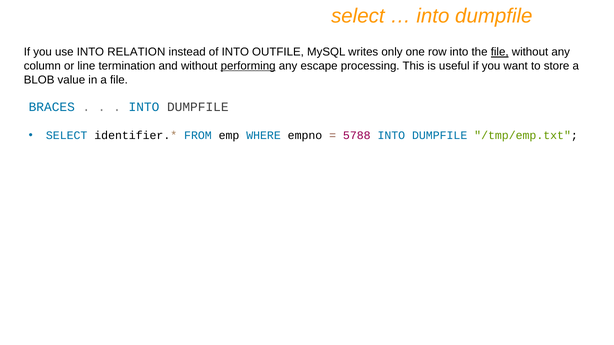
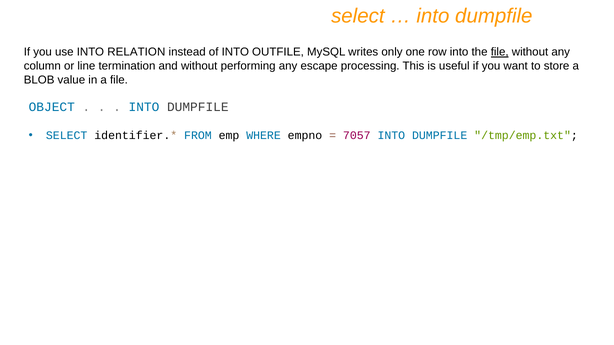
performing underline: present -> none (248, 66)
BRACES: BRACES -> OBJECT (52, 107)
5788: 5788 -> 7057 (357, 135)
